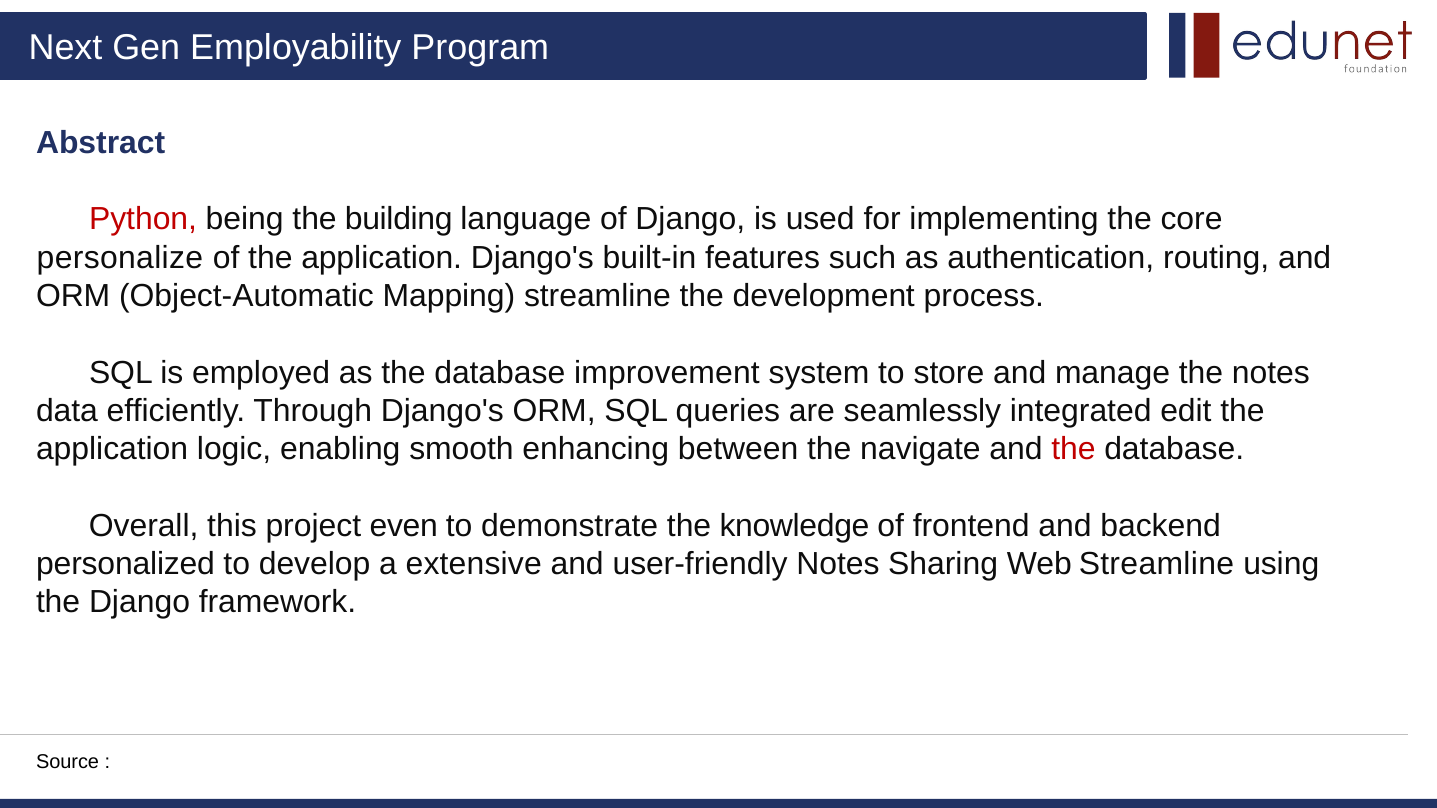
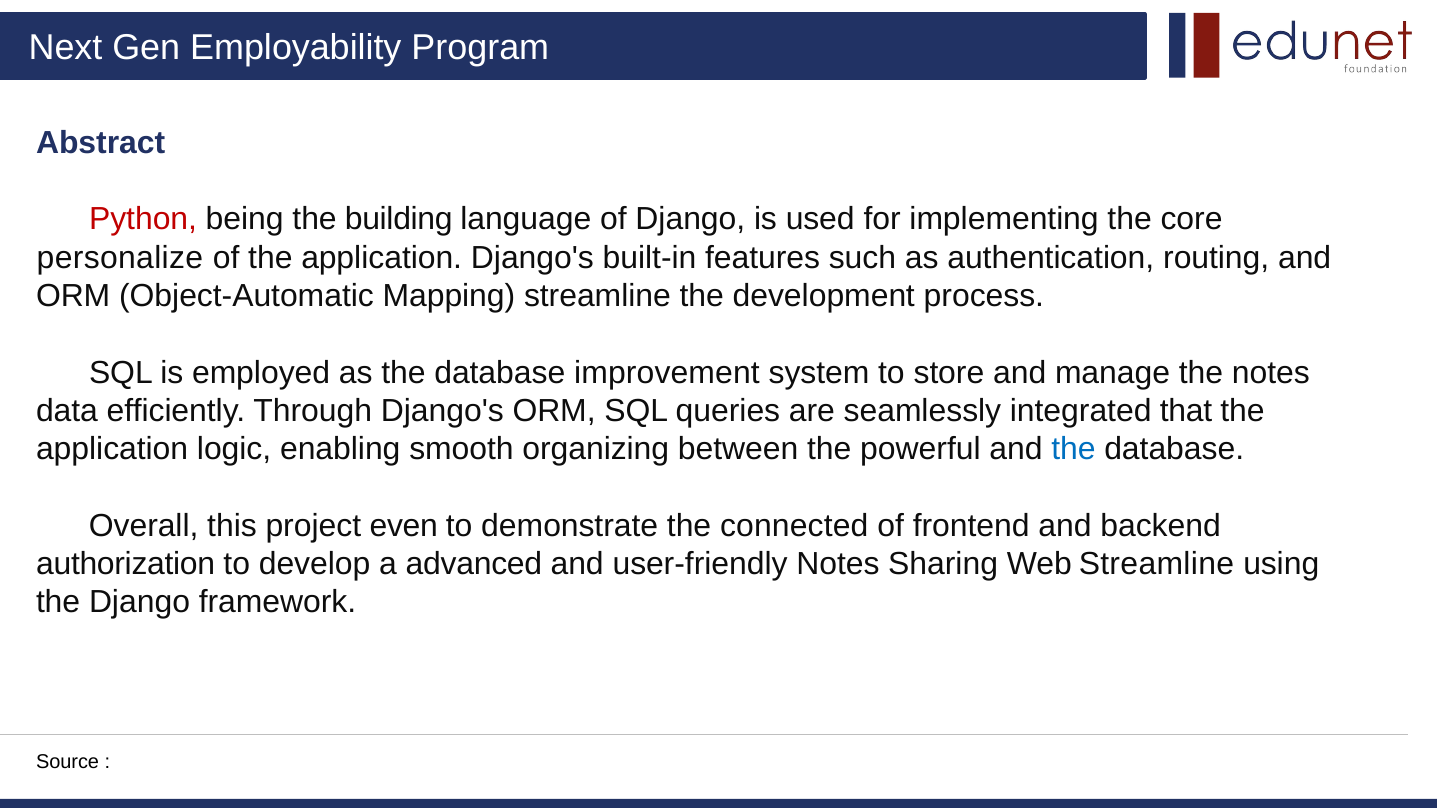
edit: edit -> that (1186, 411)
enhancing: enhancing -> organizing (596, 449)
navigate: navigate -> powerful (920, 449)
the colour: red -> blue (1074, 449)
knowledge: knowledge -> connected (794, 526)
personalized: personalized -> authorization (126, 564)
extensive: extensive -> advanced (474, 564)
